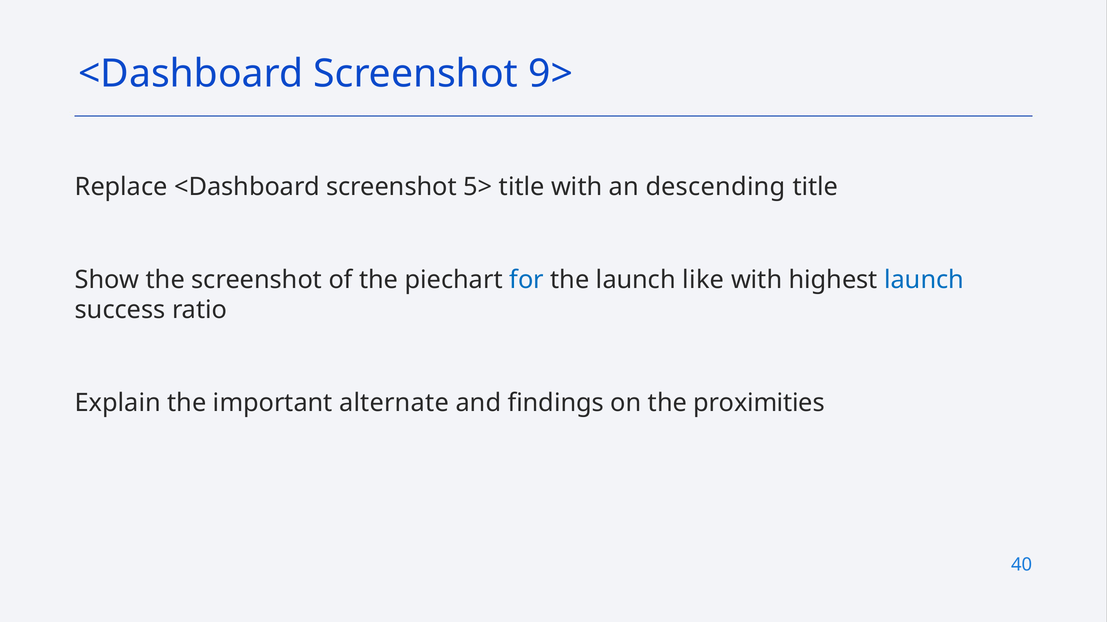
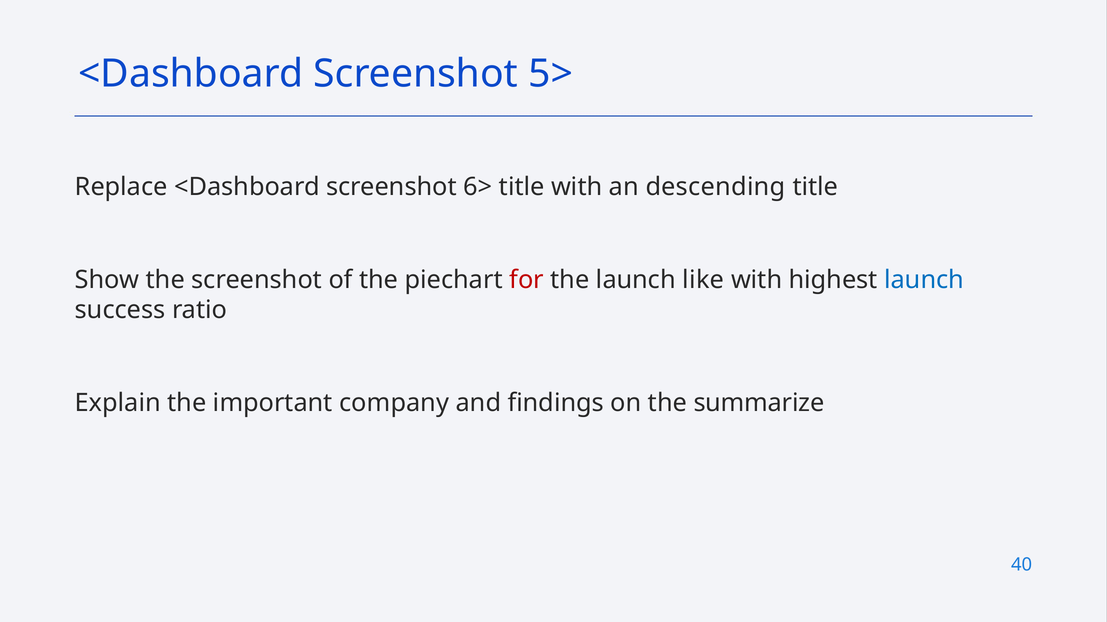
9>: 9> -> 5> (551, 74)
5>: 5> -> 6> (478, 187)
for colour: blue -> red (527, 280)
alternate: alternate -> company (394, 403)
proximities: proximities -> summarize (759, 403)
